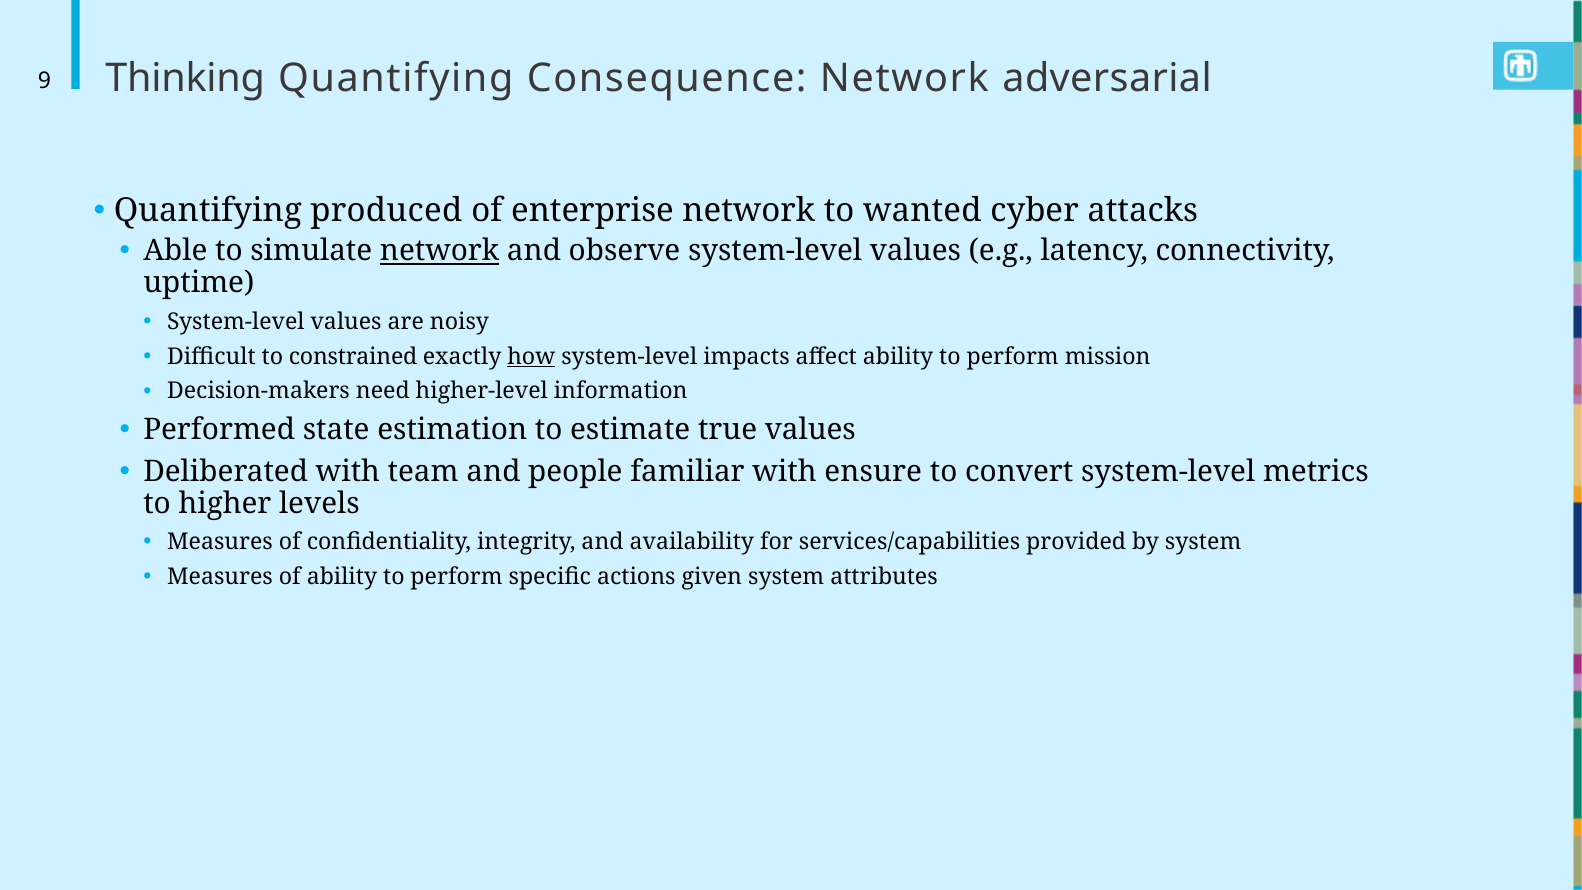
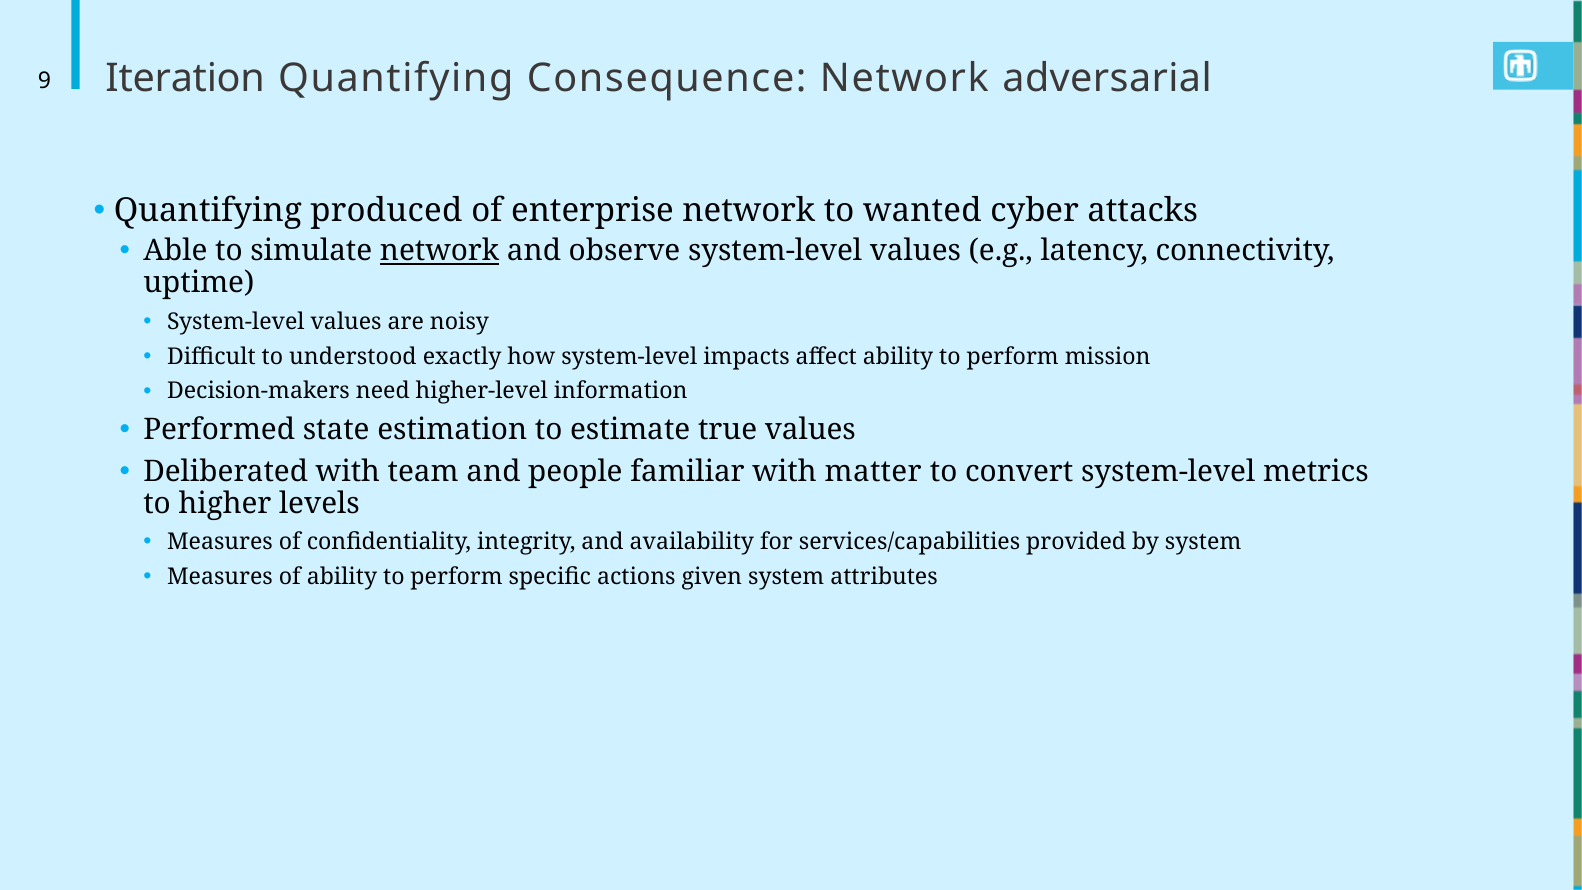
Thinking: Thinking -> Iteration (185, 78)
constrained: constrained -> understood (353, 356)
how underline: present -> none (531, 356)
ensure: ensure -> matter (873, 472)
